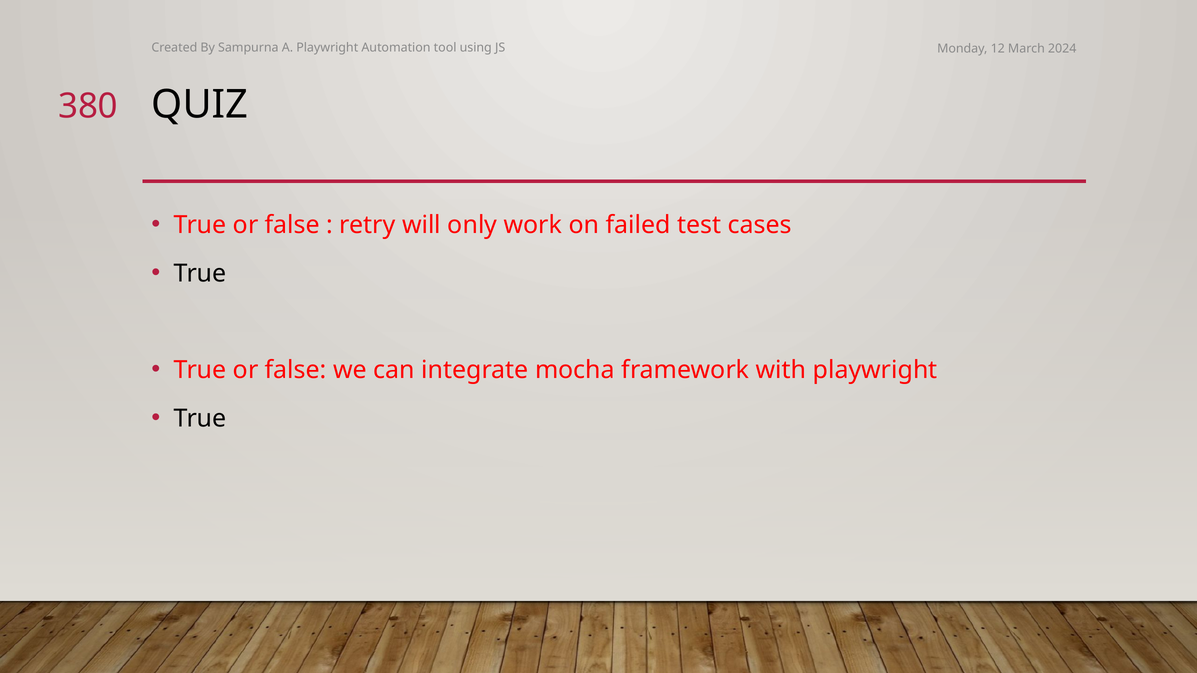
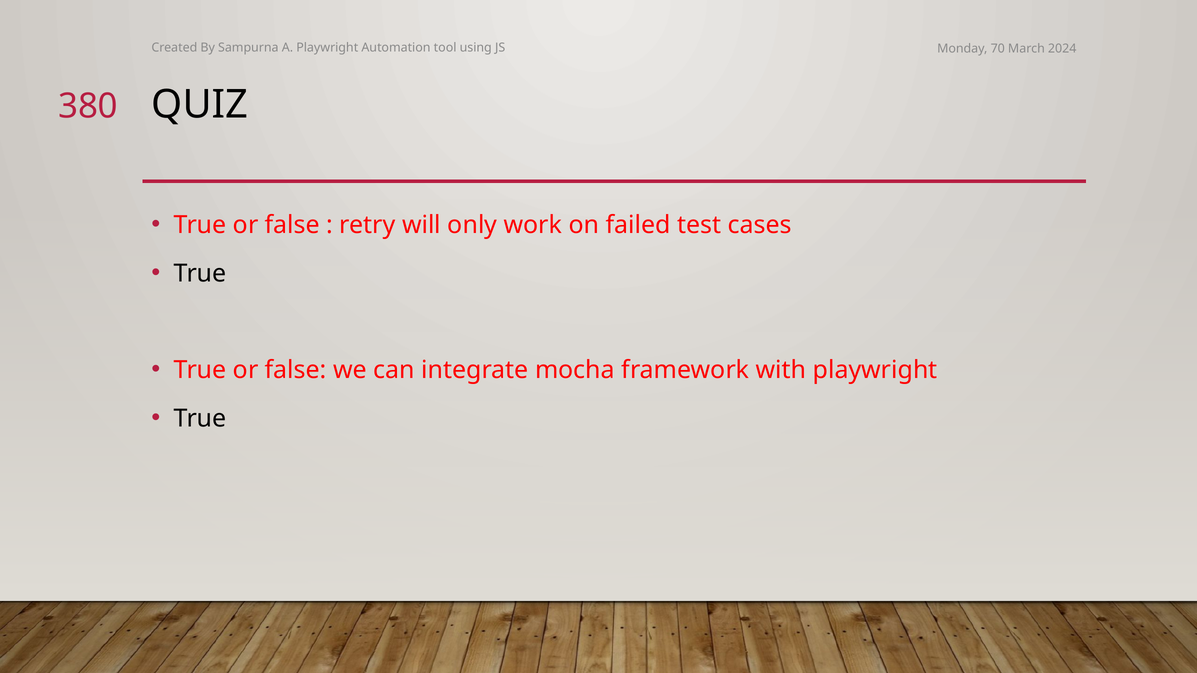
12: 12 -> 70 (998, 48)
